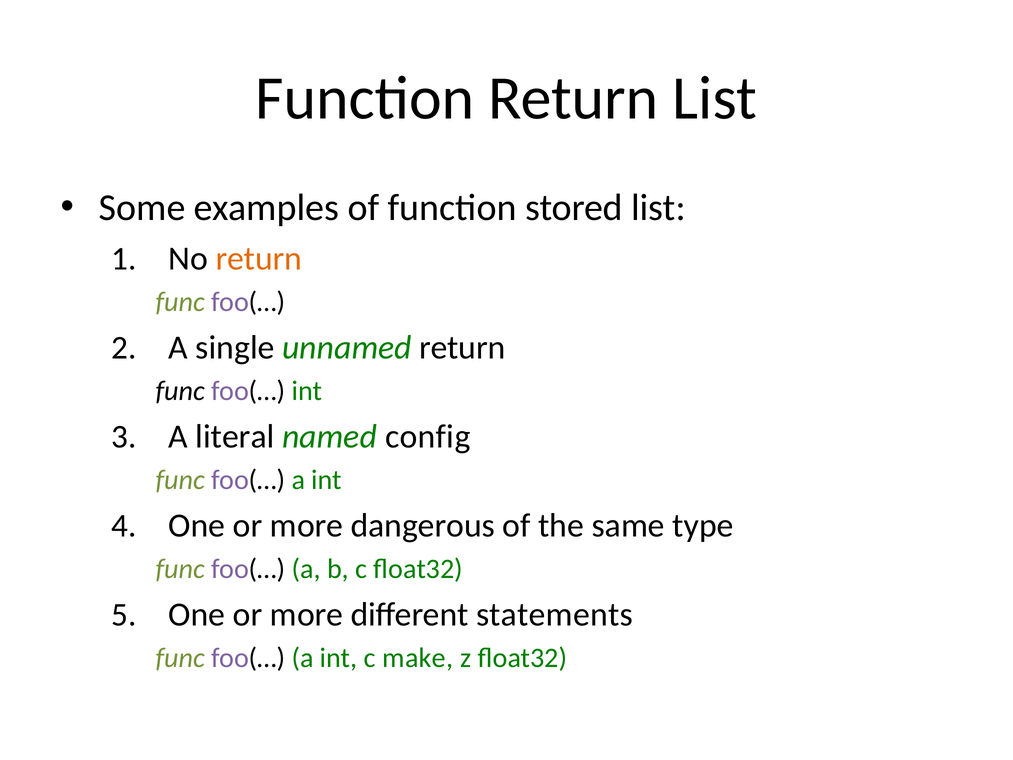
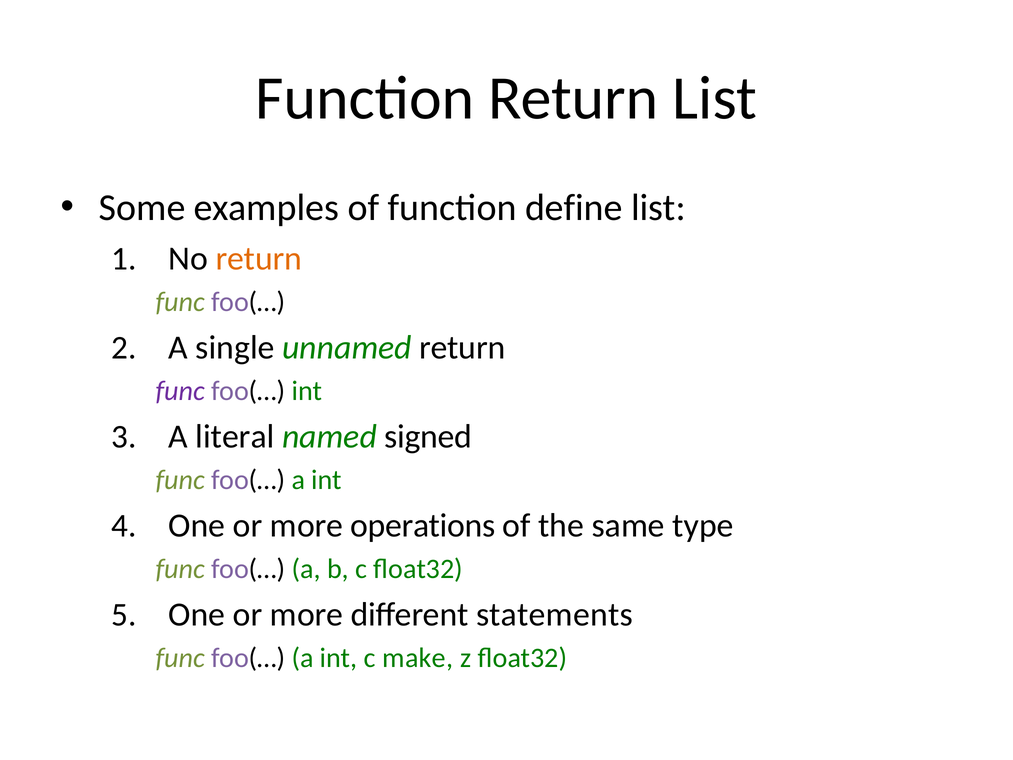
stored: stored -> define (574, 208)
func colour: black -> purple (180, 391)
config: config -> signed (428, 436)
dangerous: dangerous -> operations (423, 525)
